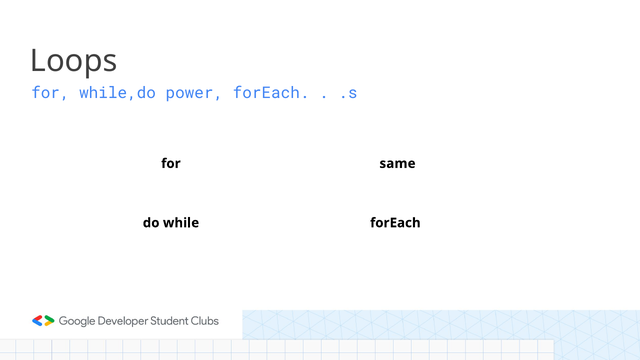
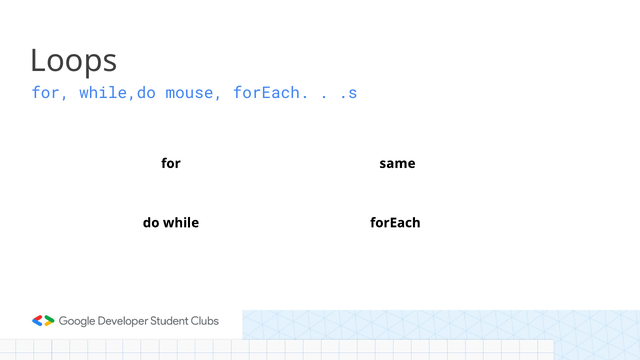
power: power -> mouse (194, 93)
